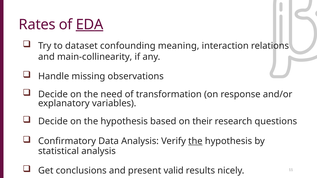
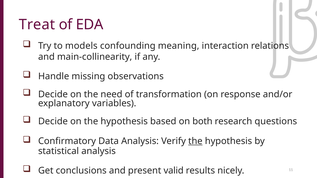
Rates: Rates -> Treat (37, 25)
EDA underline: present -> none (90, 25)
dataset: dataset -> models (81, 46)
their: their -> both (202, 122)
